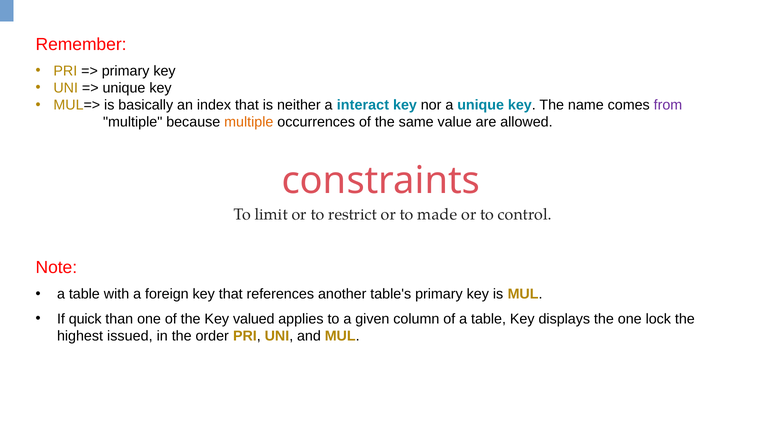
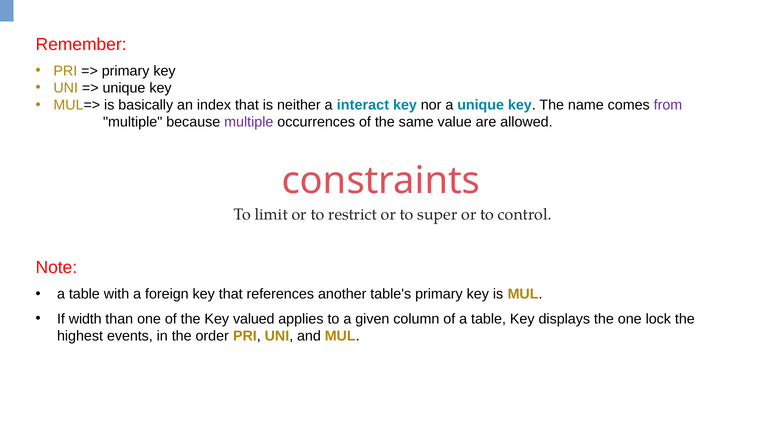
multiple colour: orange -> purple (249, 122)
made: made -> super (437, 214)
quick: quick -> width (85, 319)
issued: issued -> events (130, 336)
